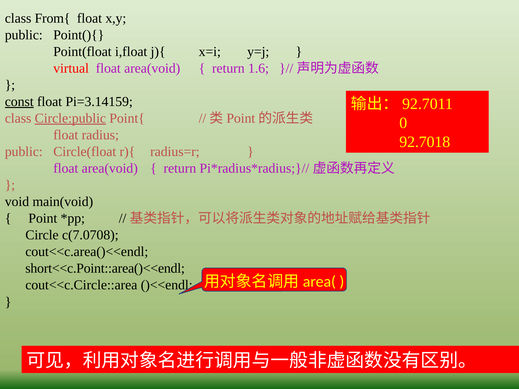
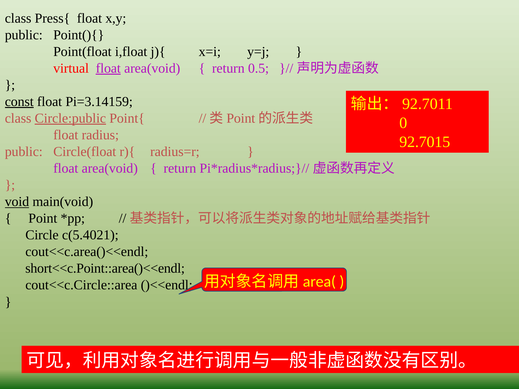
From{: From{ -> Press{ (52, 18)
float underline: none -> present (108, 68)
1.6: 1.6 -> 0.5 (258, 68)
92.7018: 92.7018 -> 92.7015 (425, 142)
void underline: none -> present (17, 202)
c(7.0708: c(7.0708 -> c(5.4021 (90, 235)
